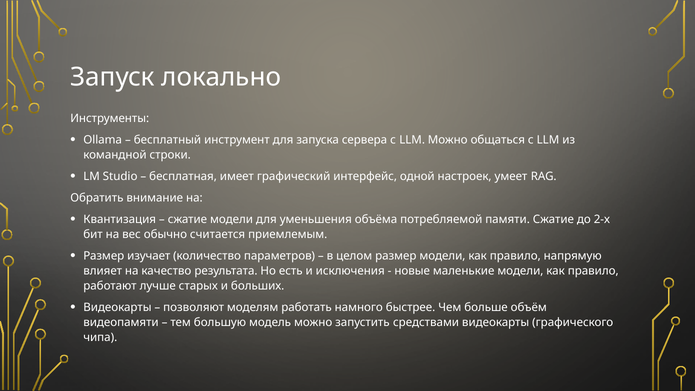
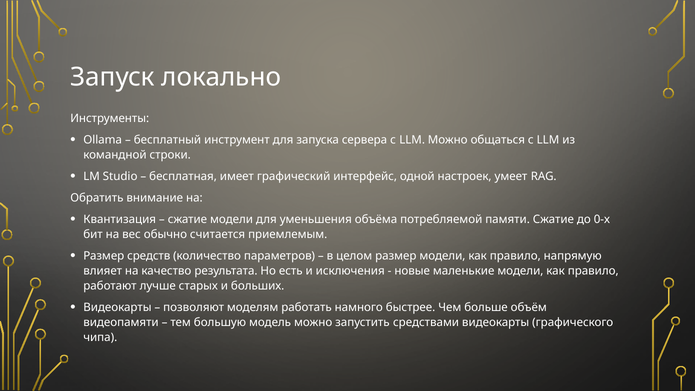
2-х: 2-х -> 0-х (602, 219)
изучает: изучает -> средств (149, 256)
